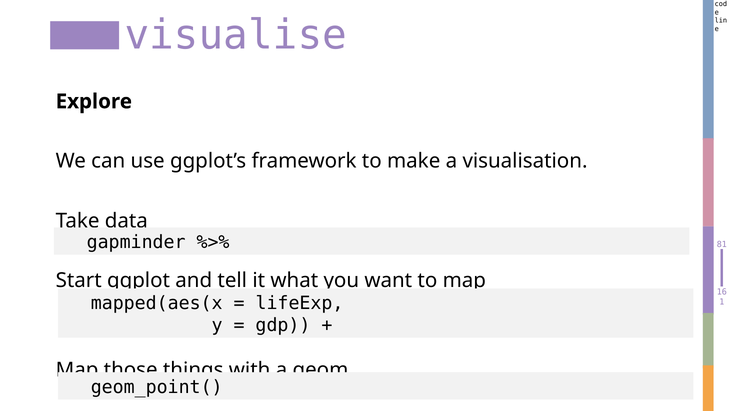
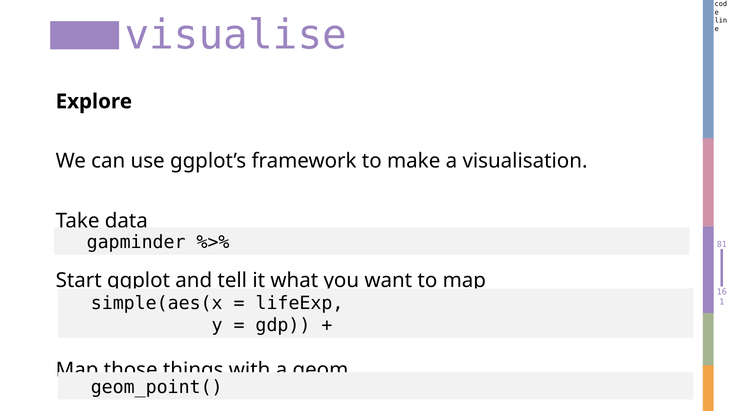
mapped(aes(x: mapped(aes(x -> simple(aes(x (157, 303)
